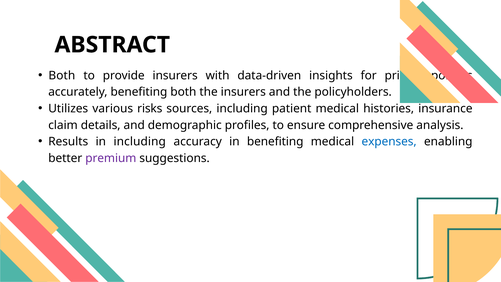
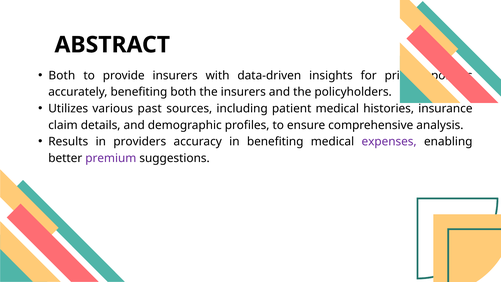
risks: risks -> past (150, 108)
in including: including -> providers (140, 142)
expenses colour: blue -> purple (389, 142)
